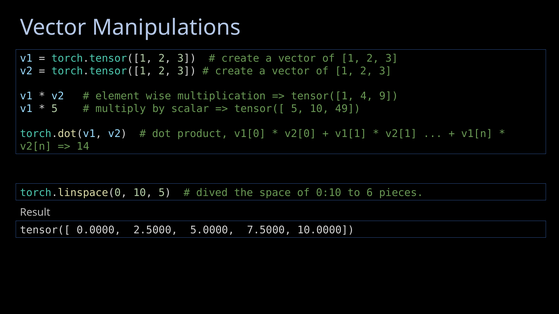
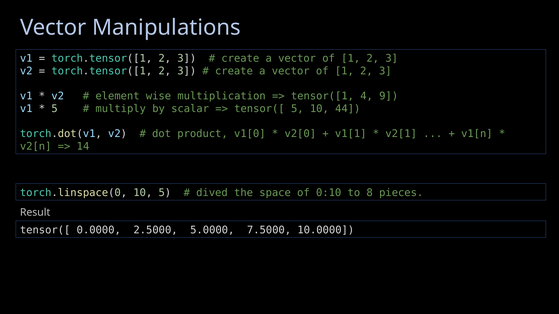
49: 49 -> 44 (348, 109)
6: 6 -> 8 (370, 193)
